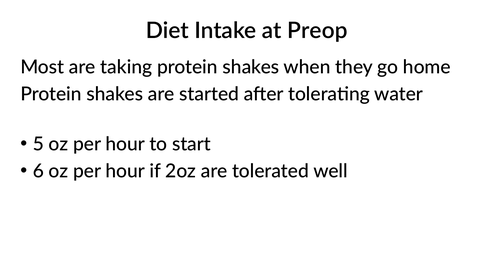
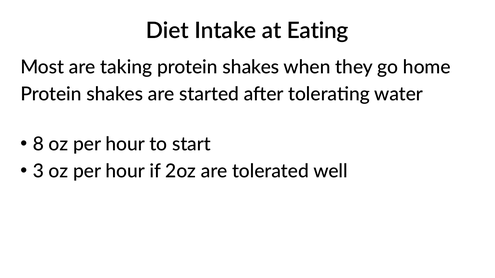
Preop: Preop -> Eating (318, 31)
5: 5 -> 8 (38, 144)
6: 6 -> 3 (38, 171)
